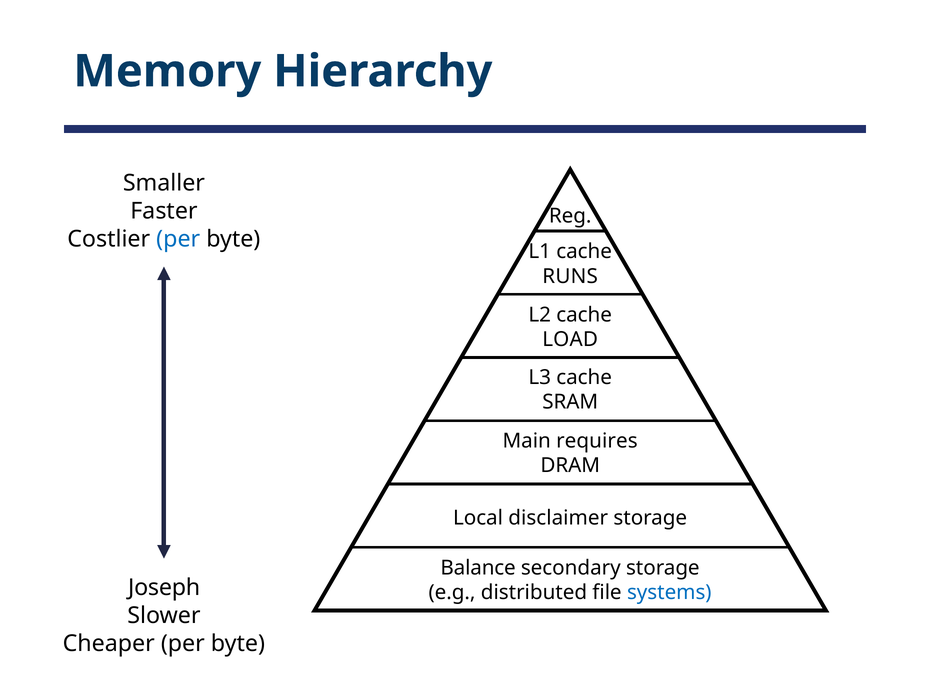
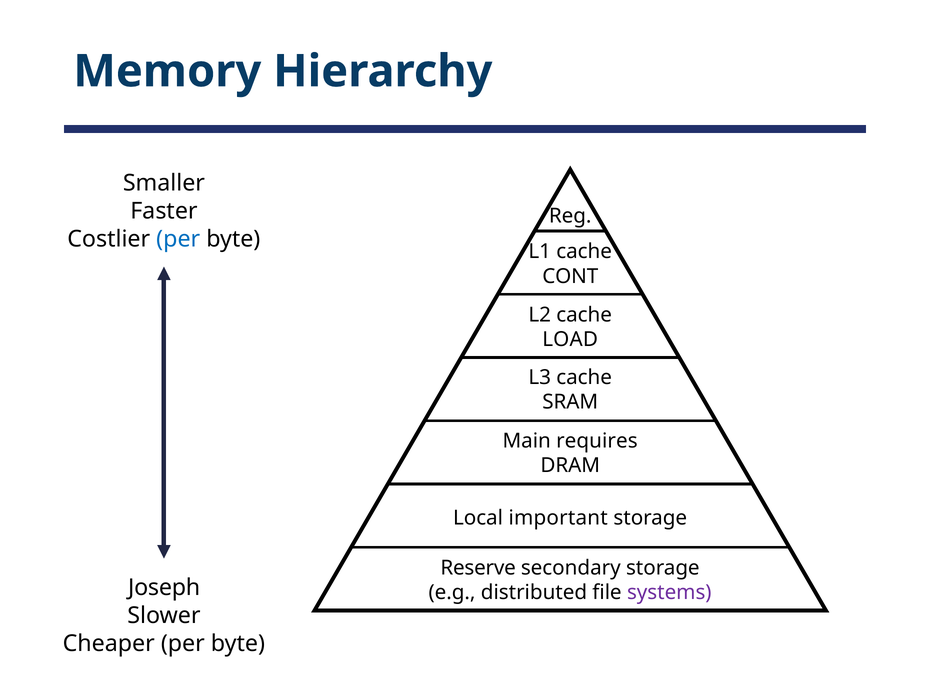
RUNS: RUNS -> CONT (570, 277)
disclaimer: disclaimer -> important (558, 518)
Balance: Balance -> Reserve (478, 568)
systems colour: blue -> purple (669, 593)
